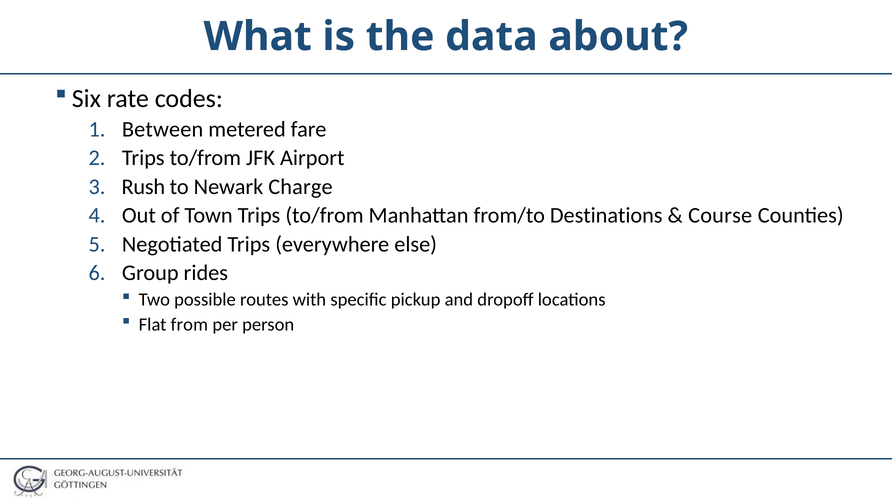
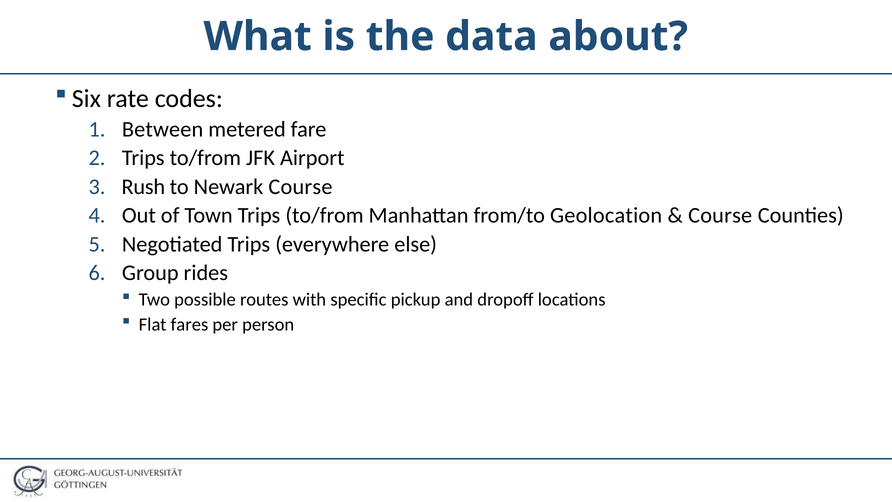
Newark Charge: Charge -> Course (300, 187)
Destinations: Destinations -> Geolocation (606, 215)
from: from -> fares (189, 324)
